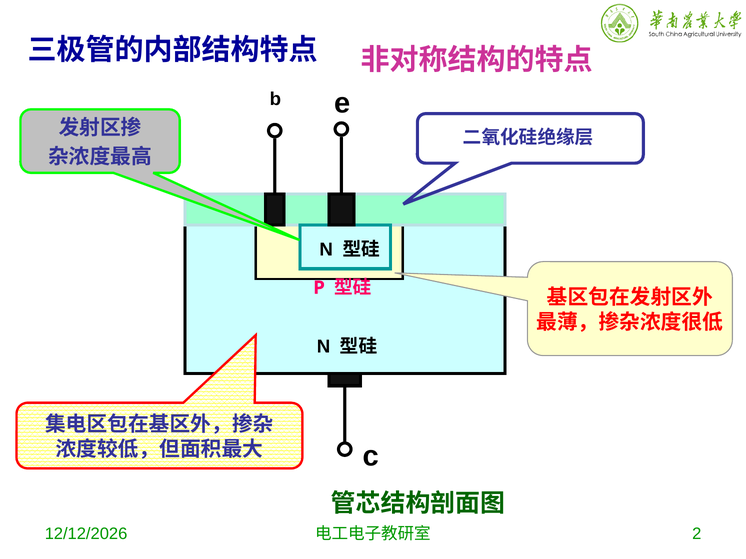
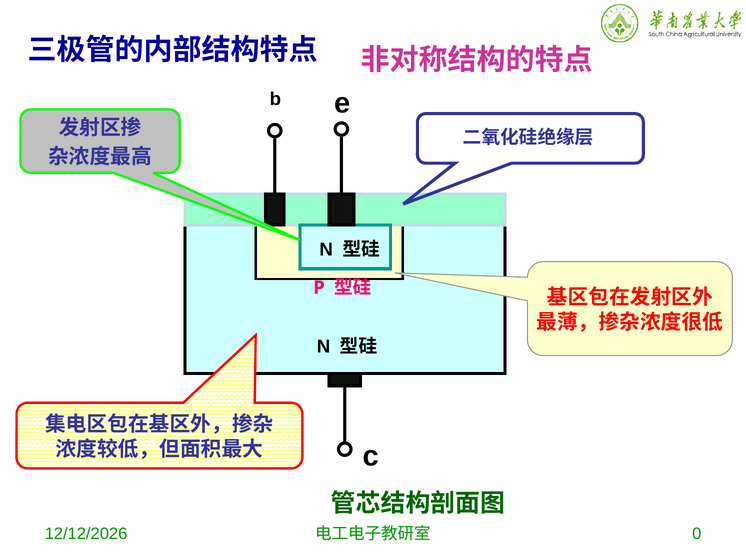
2: 2 -> 0 (697, 534)
